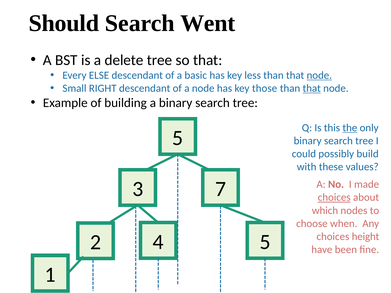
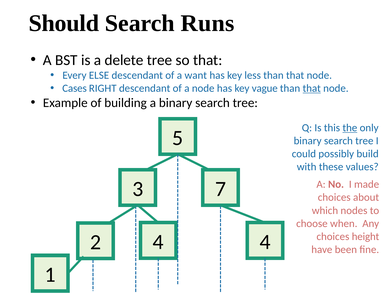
Went: Went -> Runs (208, 23)
basic: basic -> want (196, 75)
node underline: present -> none (319, 75)
Small: Small -> Cases (75, 88)
those: those -> vague (265, 88)
choices underline: present -> none (334, 198)
2 5: 5 -> 4 (265, 242)
